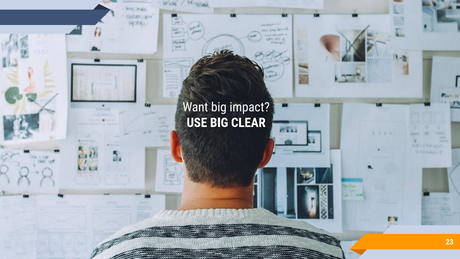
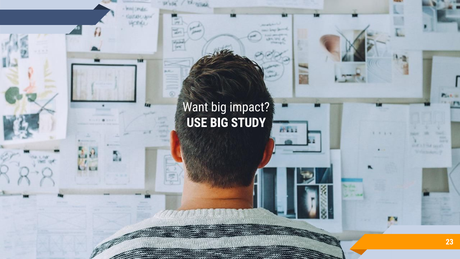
CLEAR: CLEAR -> STUDY (248, 123)
